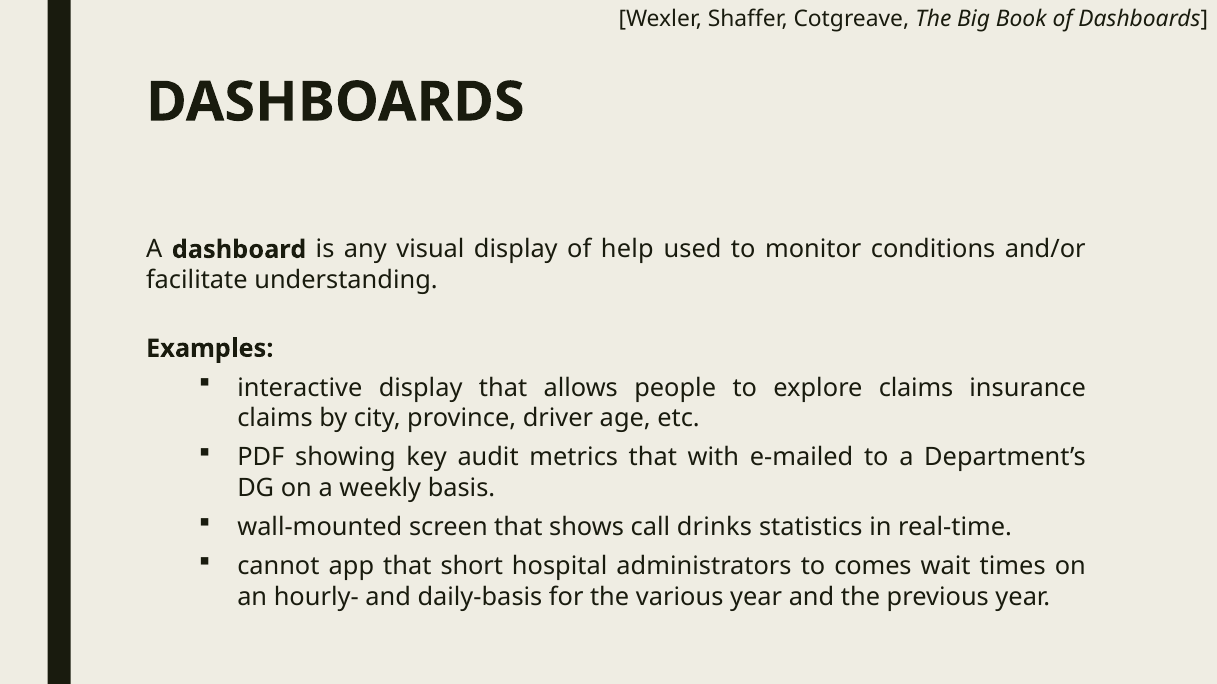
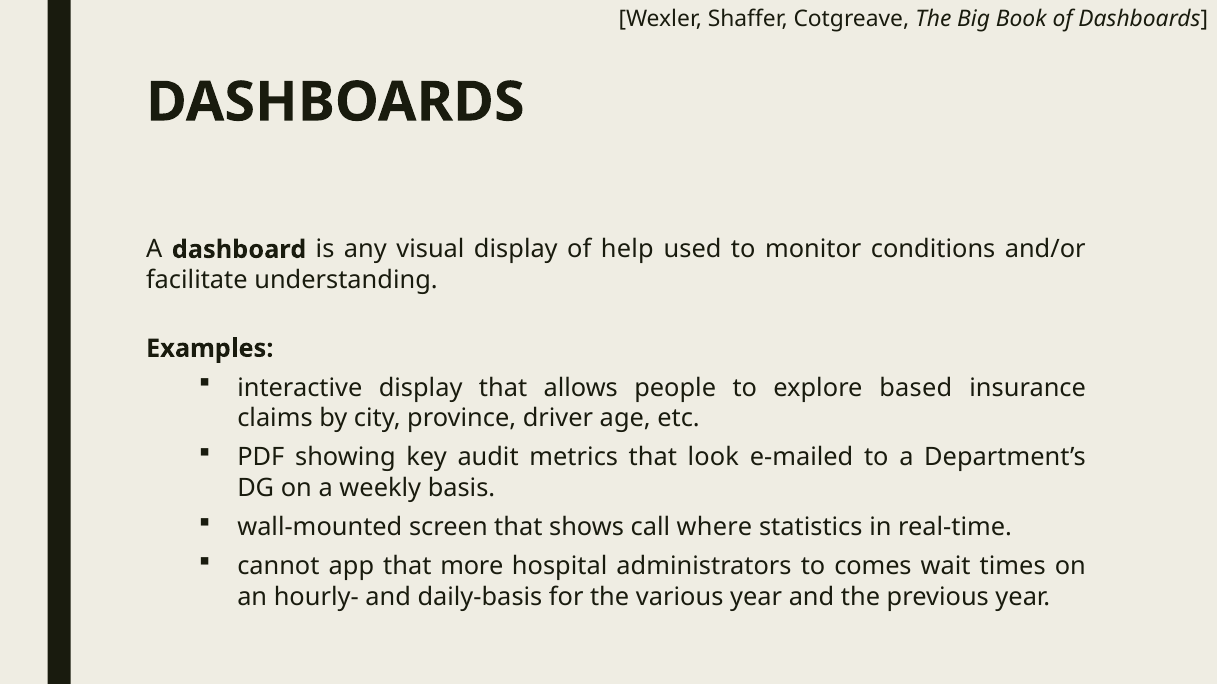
explore claims: claims -> based (916, 388)
with: with -> look (713, 458)
drinks: drinks -> where (715, 527)
short: short -> more (472, 567)
